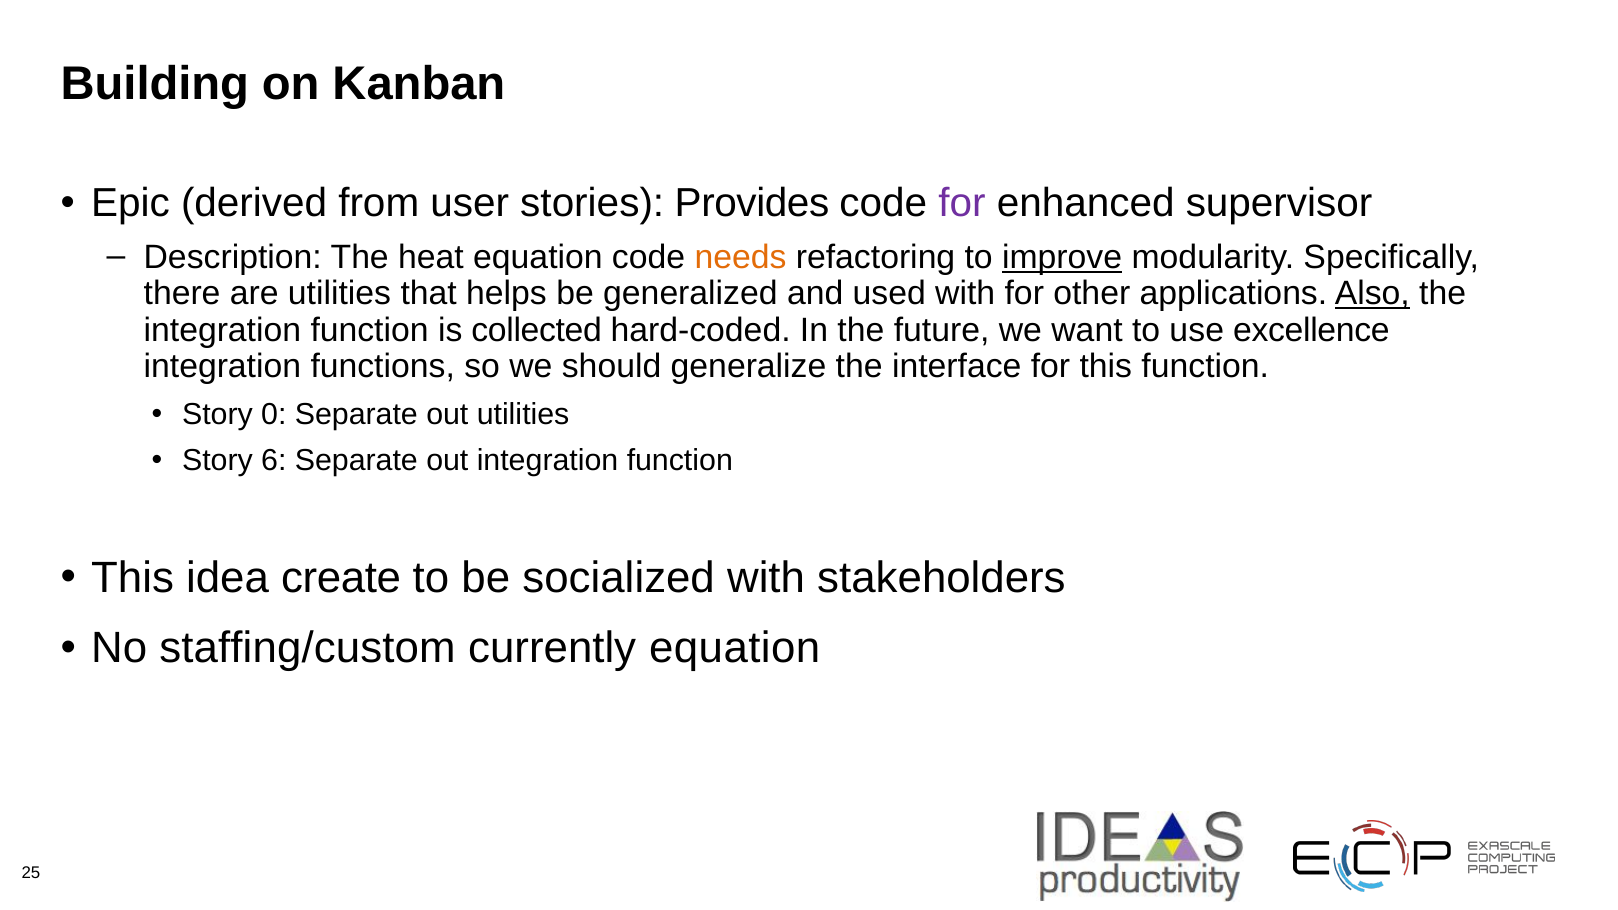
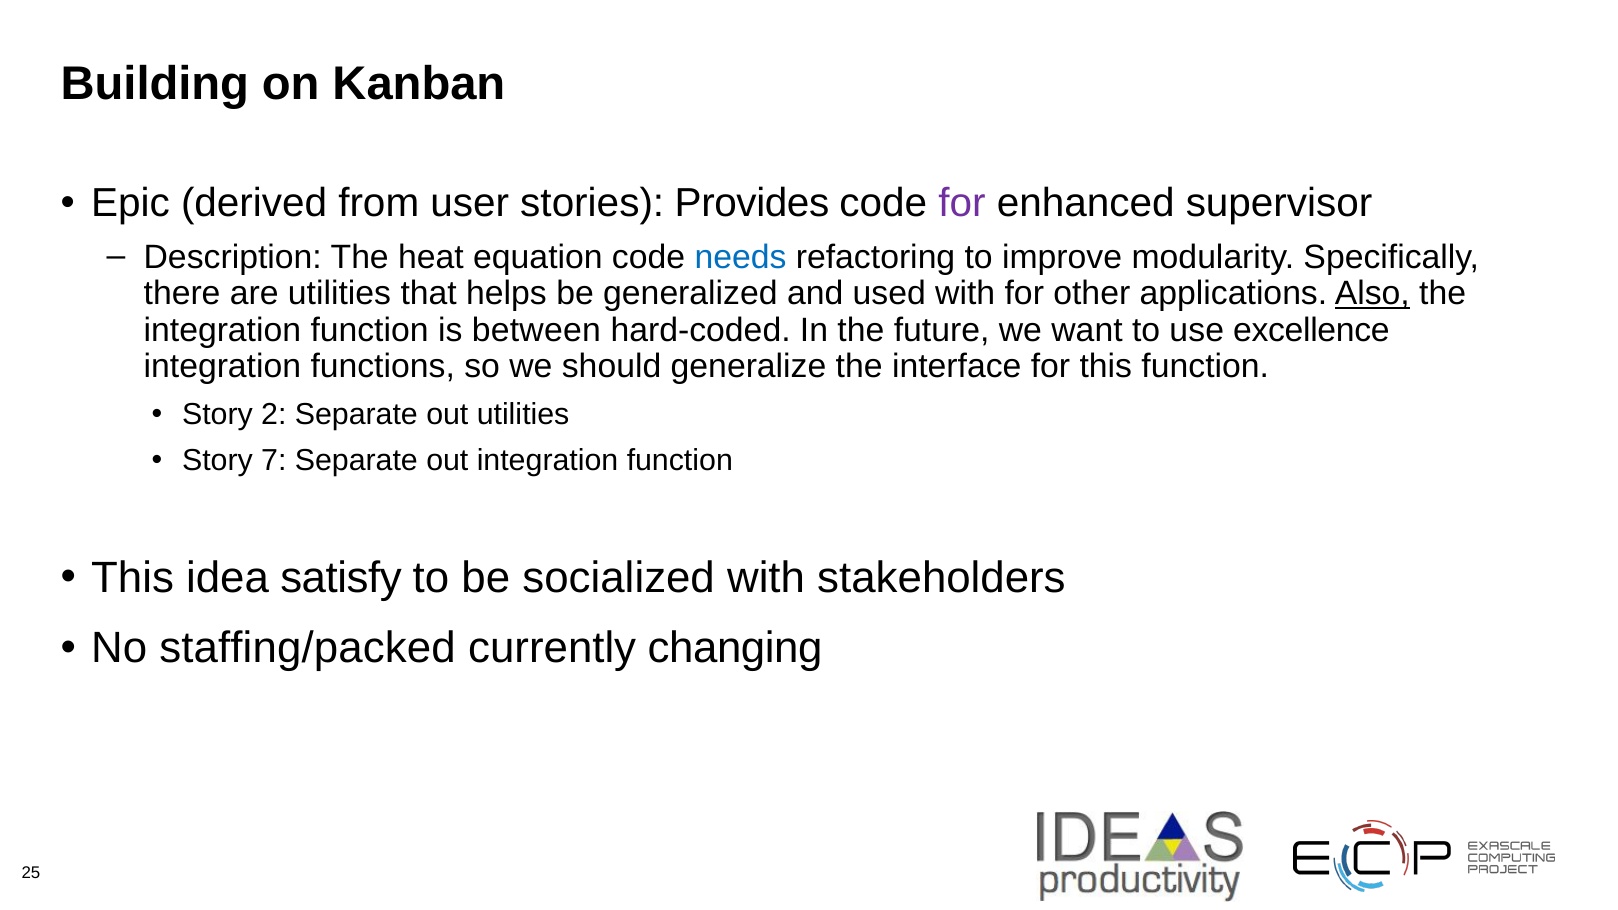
needs colour: orange -> blue (740, 257)
improve underline: present -> none (1062, 257)
collected: collected -> between (536, 330)
0: 0 -> 2 (274, 415)
6: 6 -> 7 (274, 461)
create: create -> satisfy (341, 578)
staffing/custom: staffing/custom -> staffing/packed (308, 649)
currently equation: equation -> changing (735, 649)
